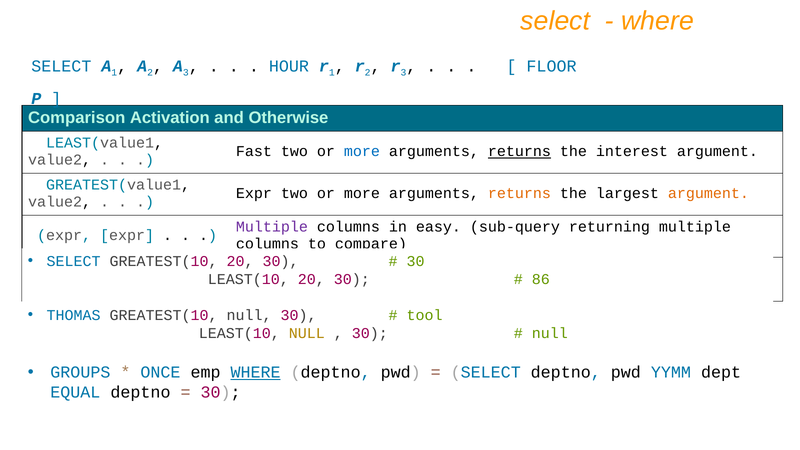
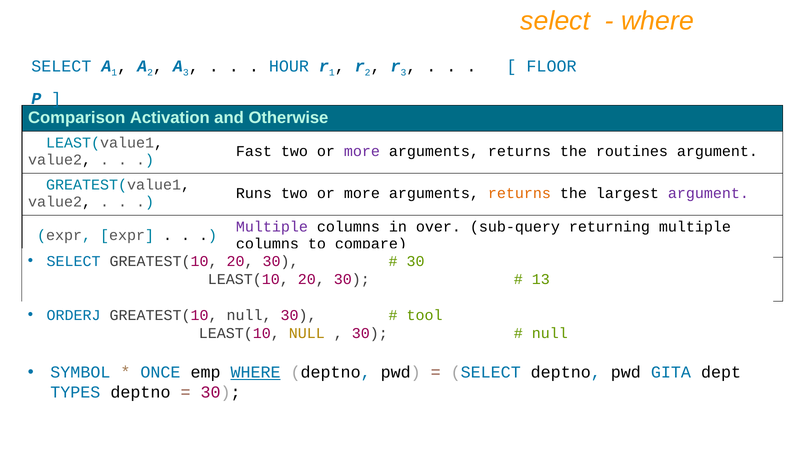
more colour: blue -> purple (362, 151)
returns underline: present -> none (519, 151)
interest: interest -> routines (632, 151)
Expr: Expr -> Runs (254, 193)
argument colour: orange -> purple (708, 193)
easy: easy -> over (438, 227)
86: 86 -> 13 (541, 279)
THOMAS: THOMAS -> ORDERJ (74, 315)
GROUPS: GROUPS -> SYMBOL (80, 372)
YYMM: YYMM -> GITA (671, 372)
EQUAL: EQUAL -> TYPES (75, 392)
